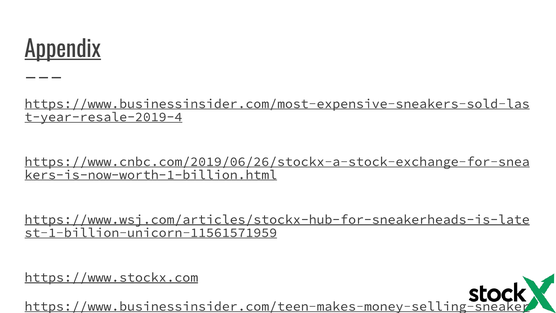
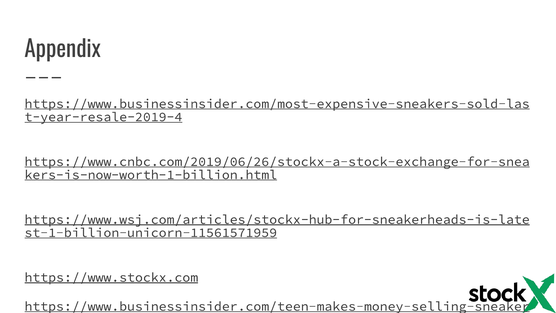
Appendix underline: present -> none (63, 49)
